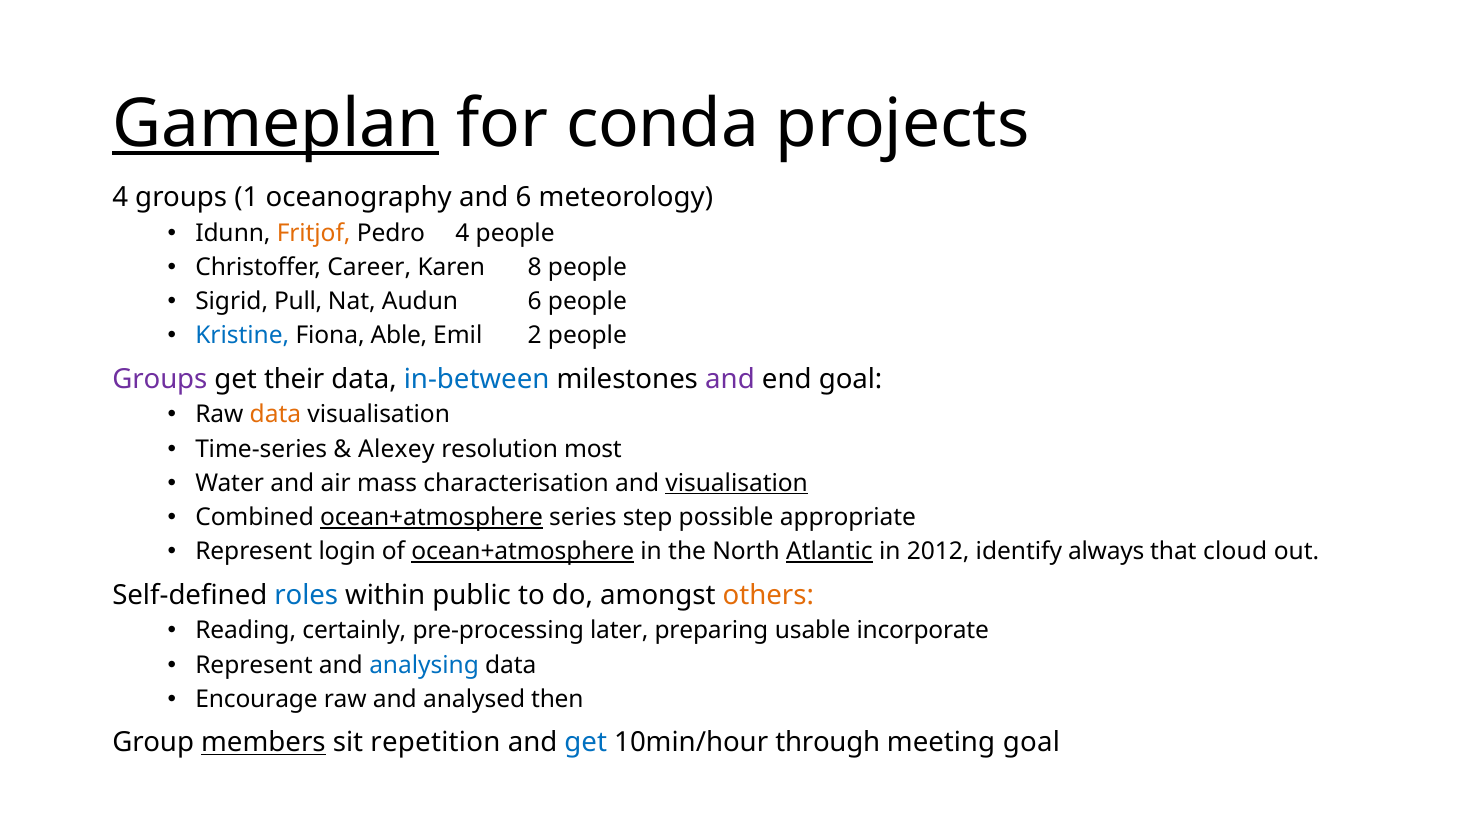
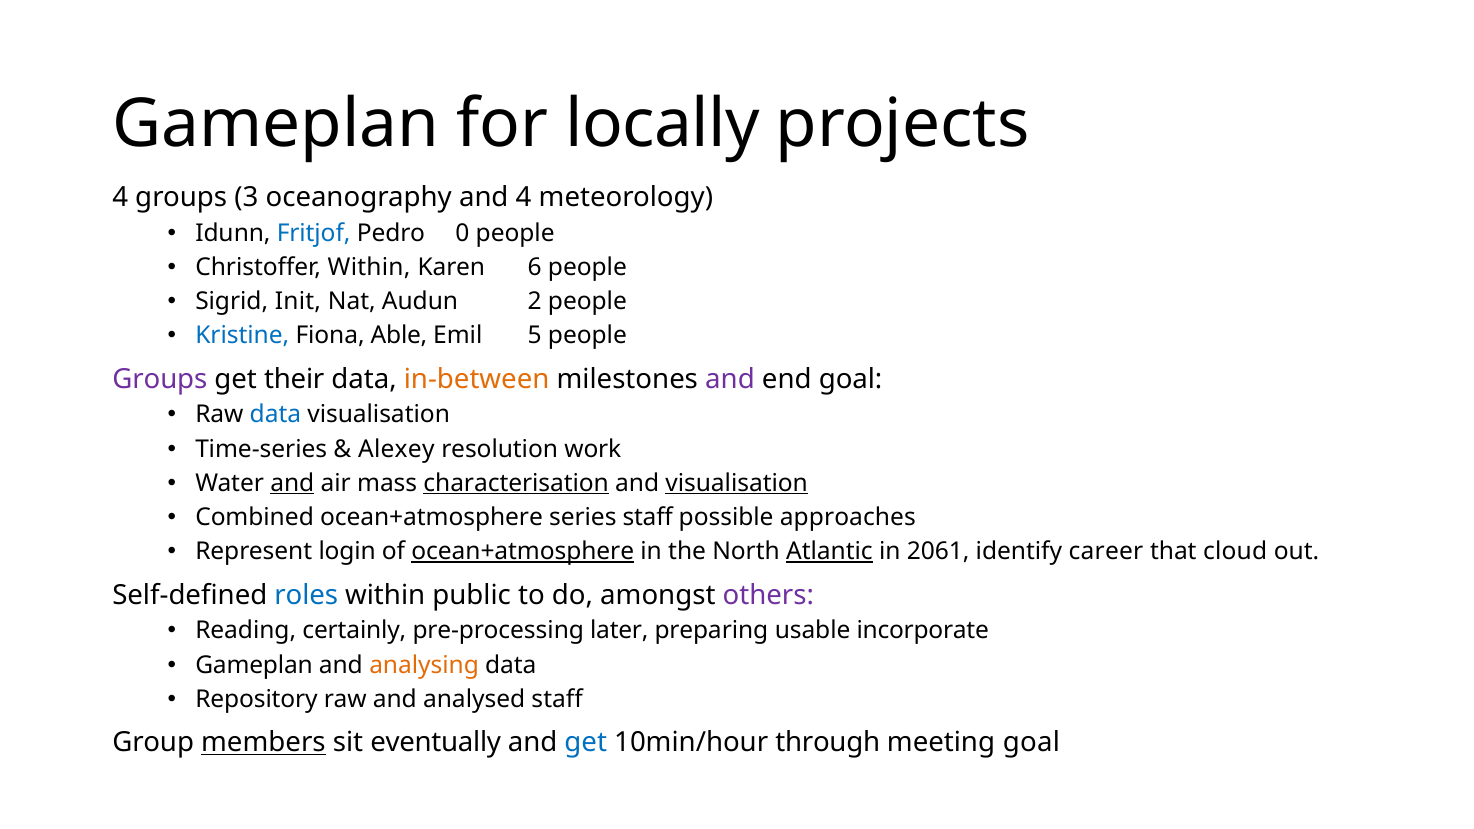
Gameplan underline: present -> none (276, 124)
conda: conda -> locally (663, 124)
1: 1 -> 3 (246, 197)
and 6: 6 -> 4 (524, 197)
Fritjof colour: orange -> blue (314, 233)
Pedro 4: 4 -> 0 (462, 233)
Christoffer Career: Career -> Within (369, 267)
8: 8 -> 6 (535, 267)
Pull: Pull -> Init (298, 301)
Audun 6: 6 -> 2 (535, 301)
2: 2 -> 5 (535, 336)
in-between colour: blue -> orange (477, 379)
data colour: orange -> blue (275, 415)
most: most -> work (593, 449)
and underline: none -> present (292, 483)
characterisation underline: none -> present (516, 483)
ocean+atmosphere underline: present -> none (431, 517)
series step: step -> staff (648, 517)
appropriate: appropriate -> approaches (848, 517)
2012: 2012 -> 2061 (938, 552)
always: always -> career (1106, 552)
others colour: orange -> purple (768, 595)
Represent: Represent -> Gameplan (254, 665)
analysing colour: blue -> orange (424, 665)
Encourage: Encourage -> Repository (257, 699)
analysed then: then -> staff (557, 699)
repetition: repetition -> eventually (436, 743)
